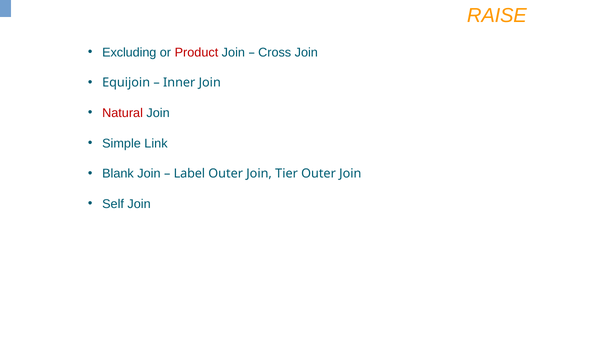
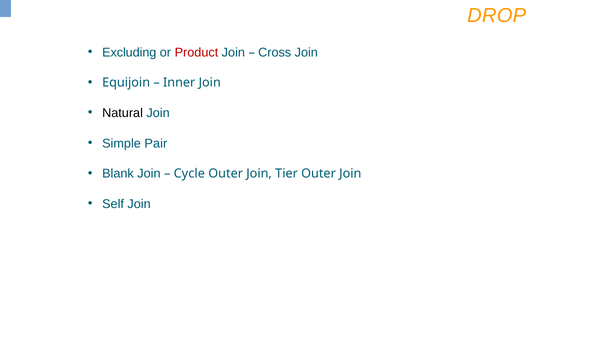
RAISE: RAISE -> DROP (497, 16)
Natural colour: red -> black (123, 113)
Link: Link -> Pair (156, 144)
Label: Label -> Cycle (189, 174)
